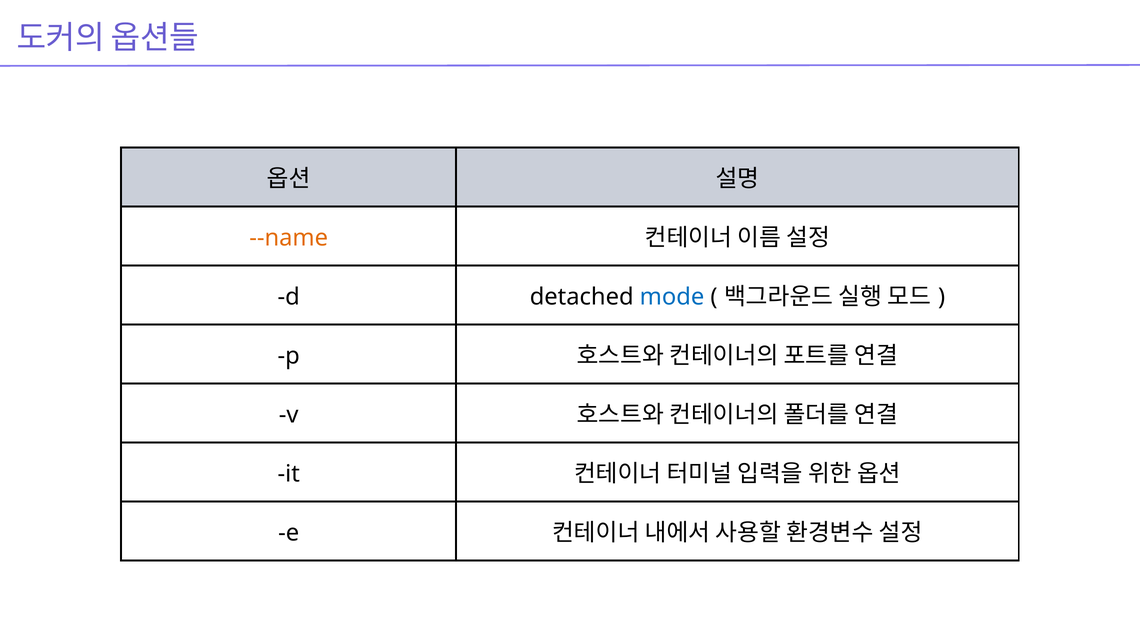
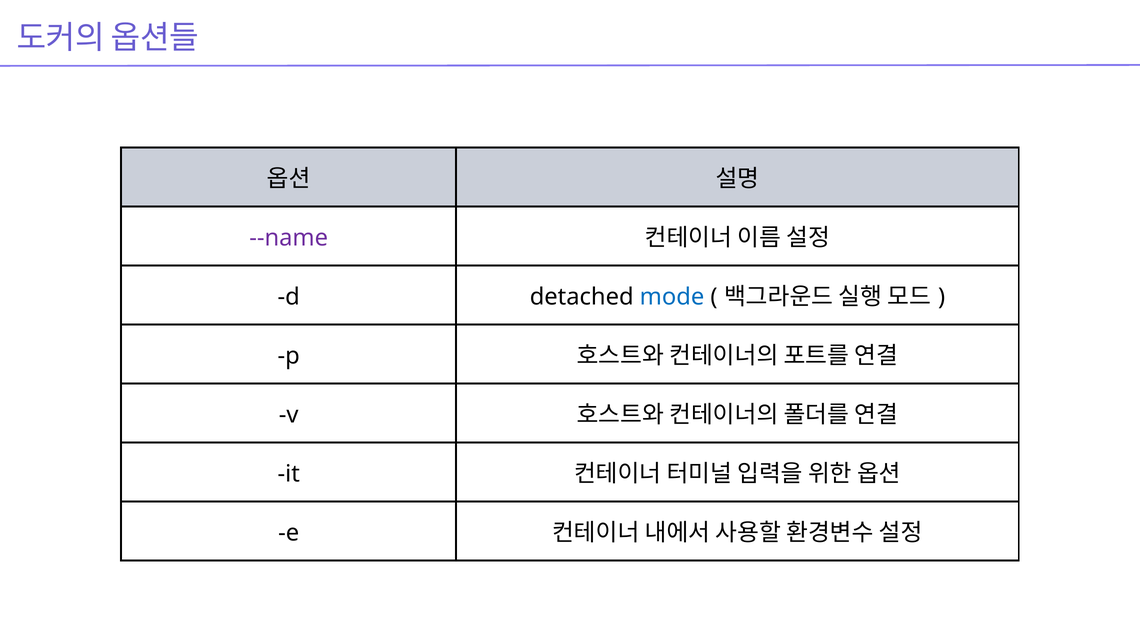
--name colour: orange -> purple (289, 238)
